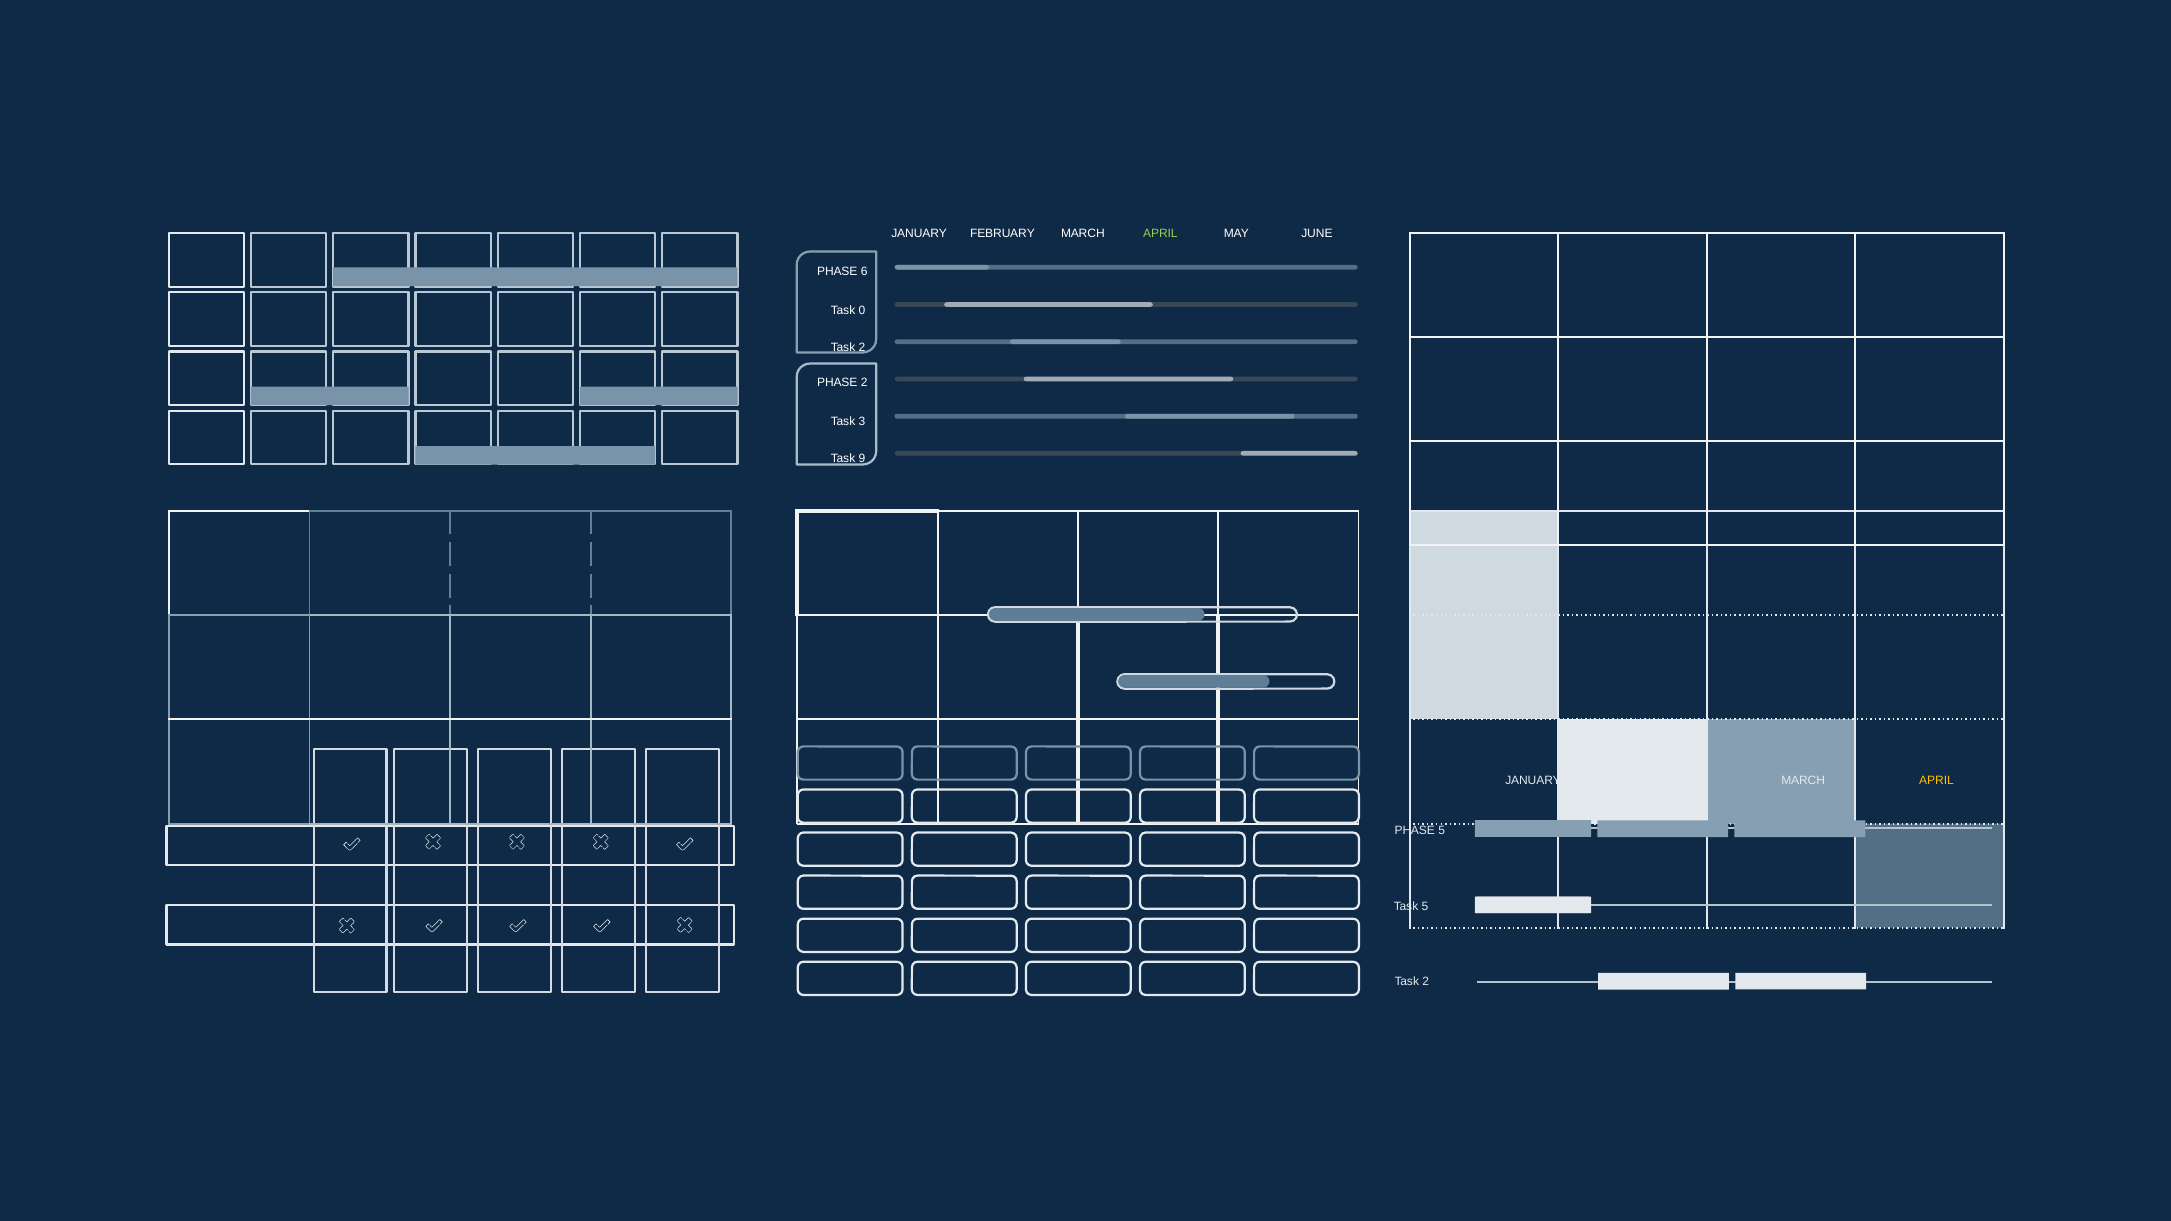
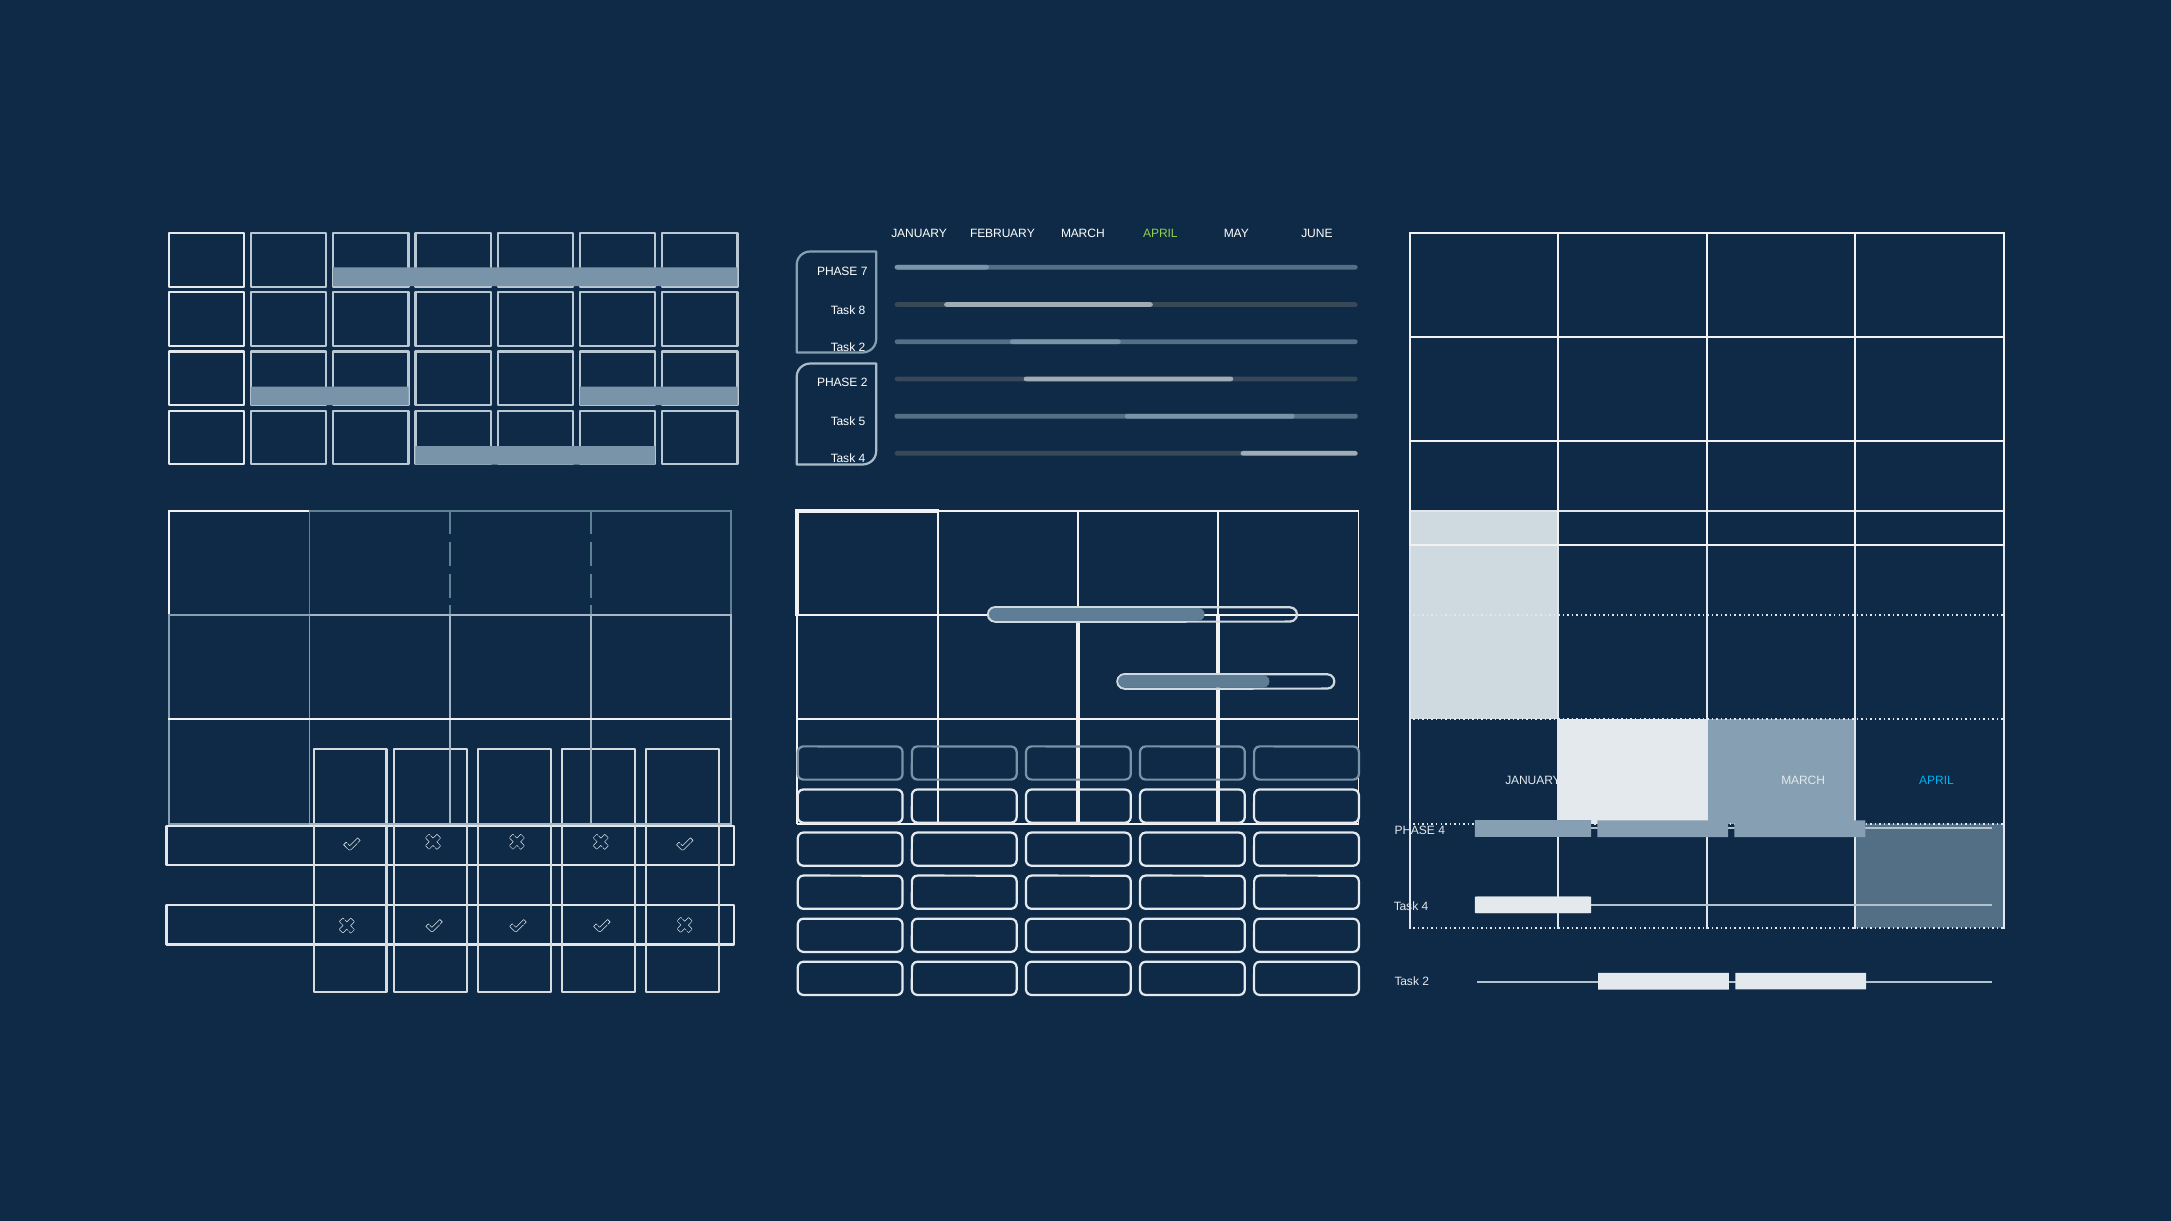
6: 6 -> 7 (864, 272)
0: 0 -> 8 (862, 310)
3: 3 -> 5 (862, 422)
9: 9 -> 4 (862, 459)
APRIL colour: yellow -> light blue (1936, 781)
PHASE 5: 5 -> 4 (1442, 831)
5: 5 -> 4 (1425, 907)
